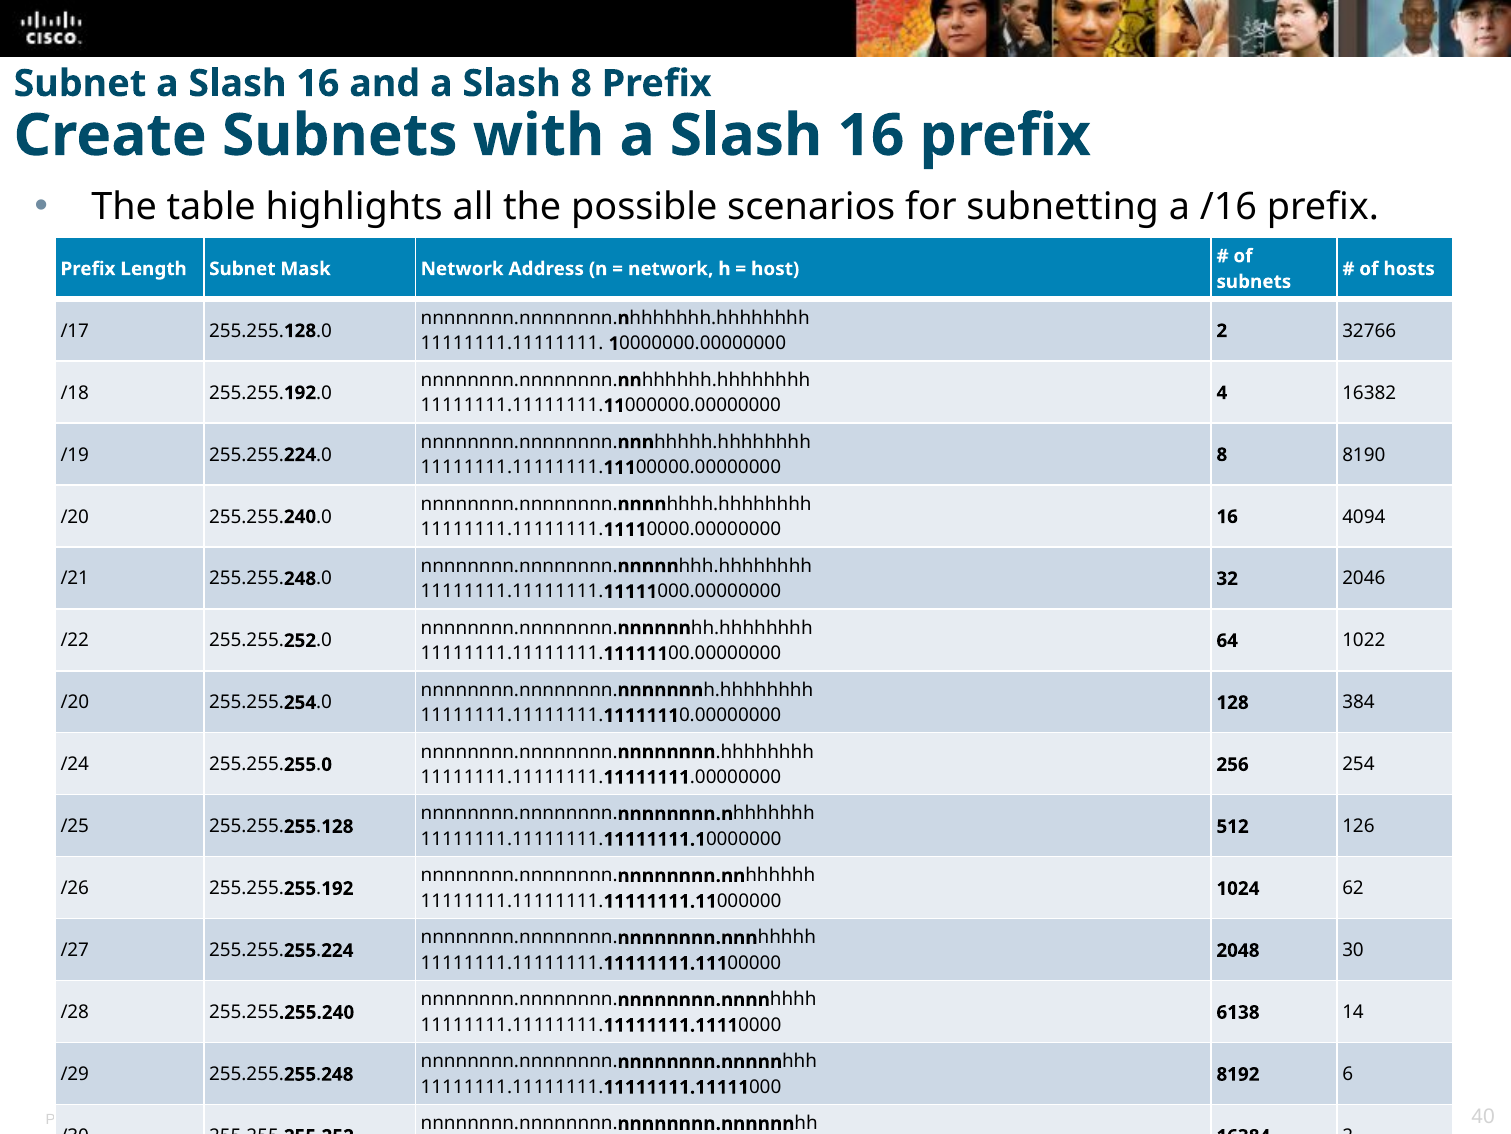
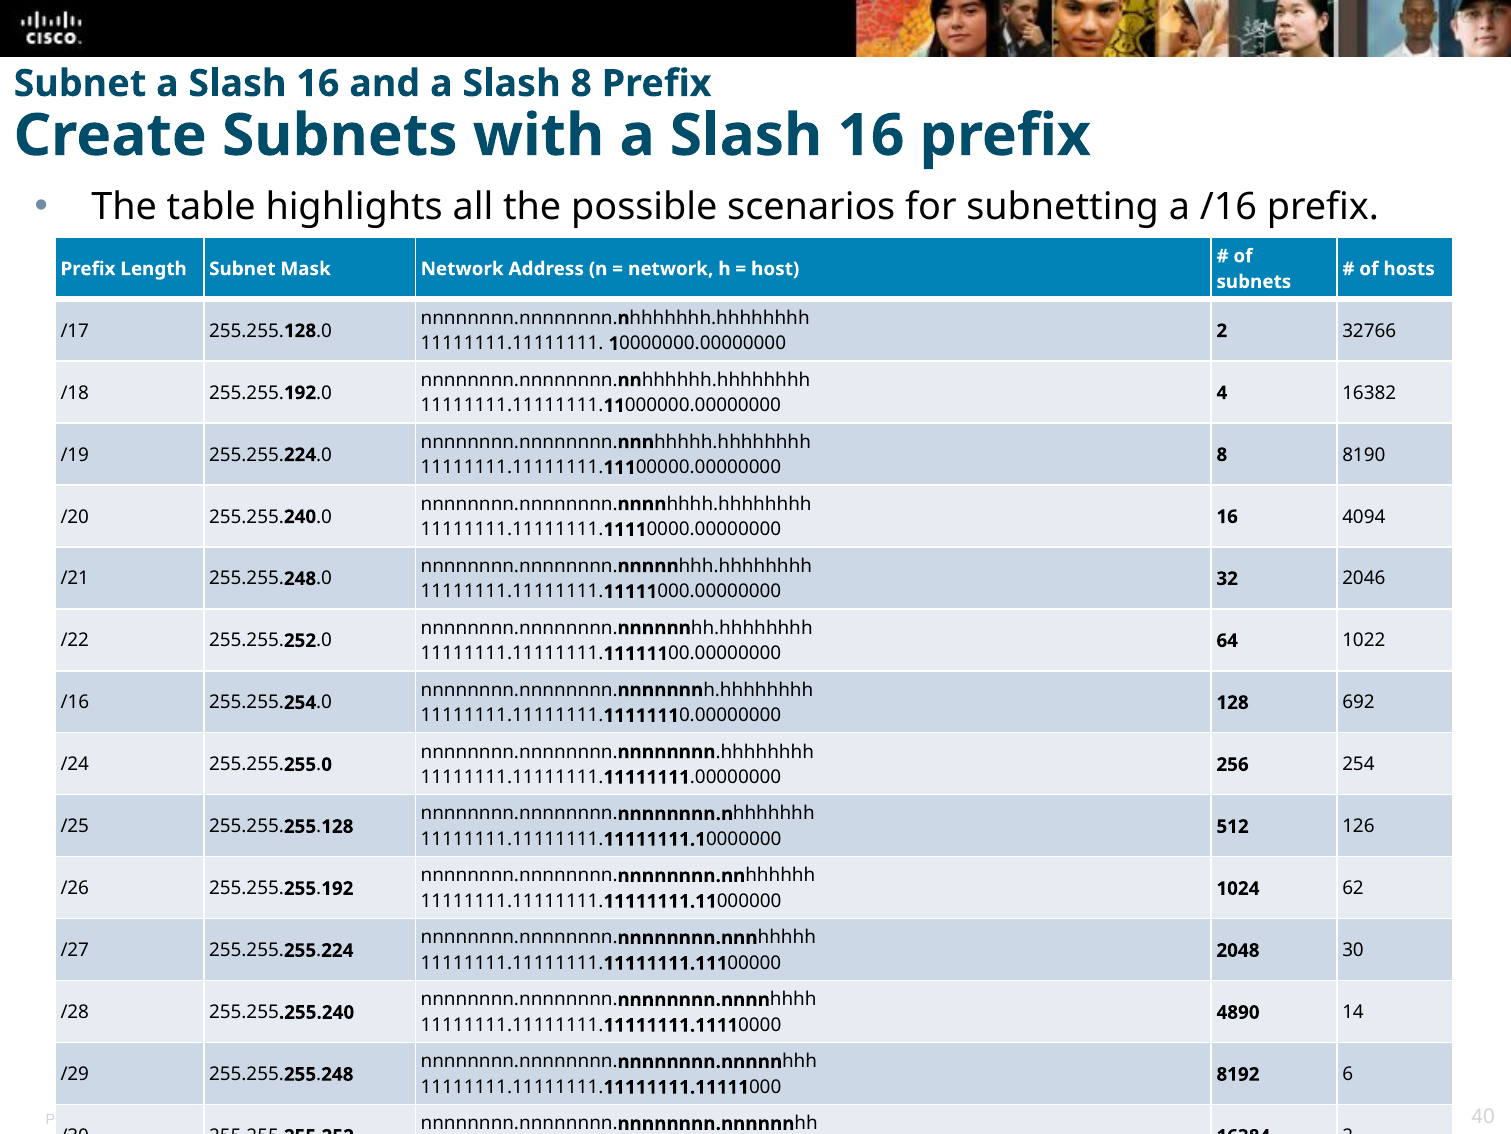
/20: /20 -> /16 (75, 702)
384: 384 -> 692 (1359, 702)
6138: 6138 -> 4890 (1238, 1012)
